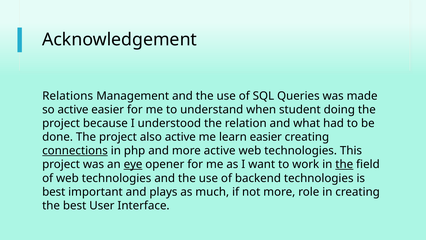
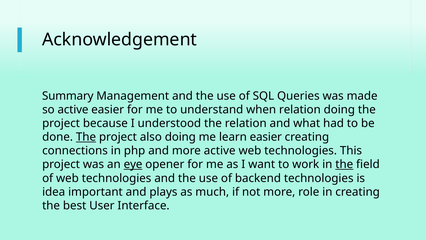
Relations: Relations -> Summary (68, 96)
when student: student -> relation (300, 109)
The underline: none -> present (86, 137)
also active: active -> doing (180, 137)
connections underline: present -> none (75, 151)
best: best -> idea (54, 192)
